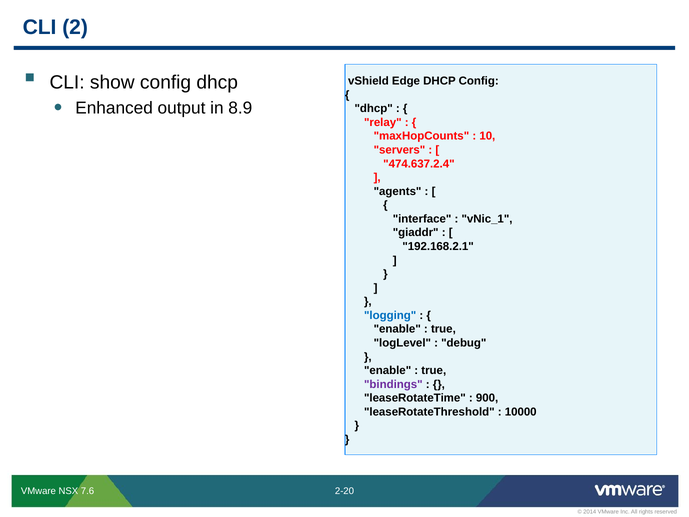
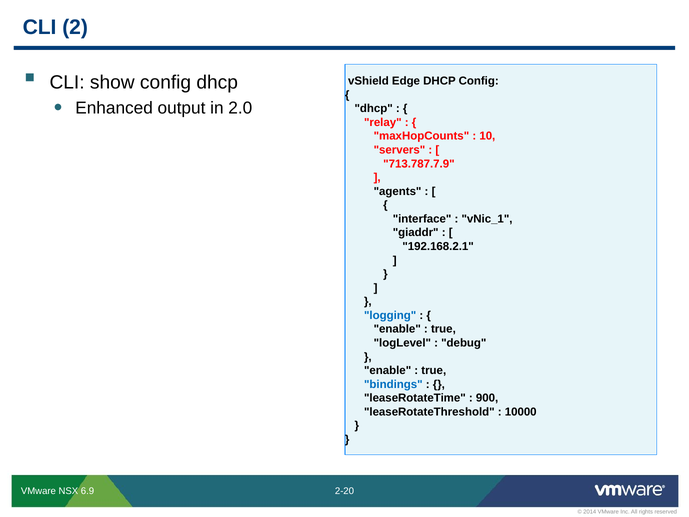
8.9: 8.9 -> 2.0 (240, 108)
474.637.2.4: 474.637.2.4 -> 713.787.7.9 (419, 164)
bindings colour: purple -> blue (393, 384)
7.6: 7.6 -> 6.9 (87, 491)
